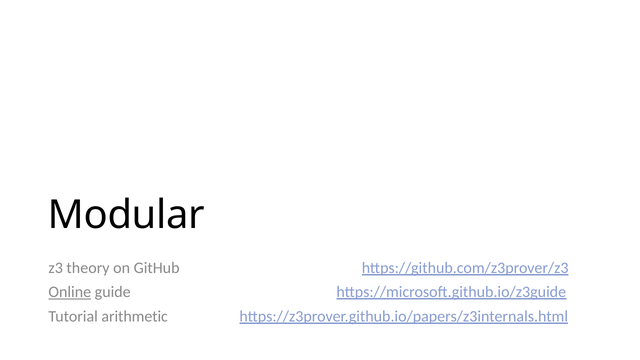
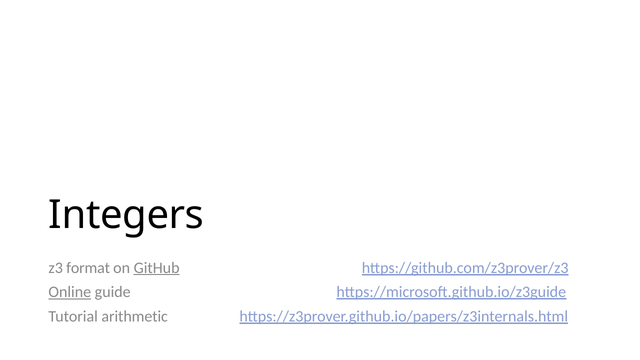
Modular: Modular -> Integers (126, 215)
theory: theory -> format (88, 268)
GitHub underline: none -> present (157, 268)
